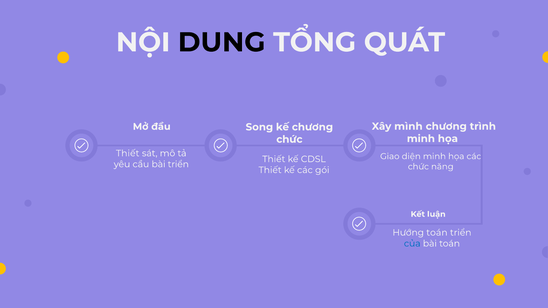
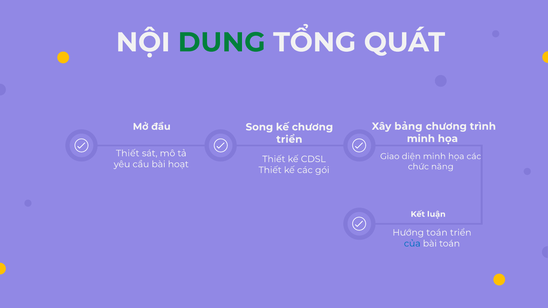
DUNG colour: black -> green (222, 42)
mình: mình -> bảng (408, 126)
chức: chức -> triển (289, 139)
bài triển: triển -> hoạt (178, 164)
